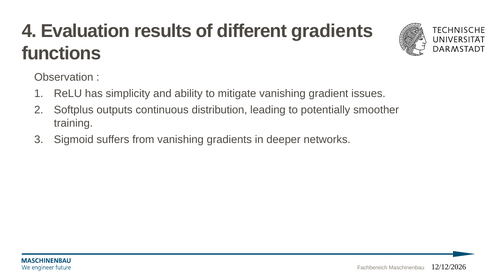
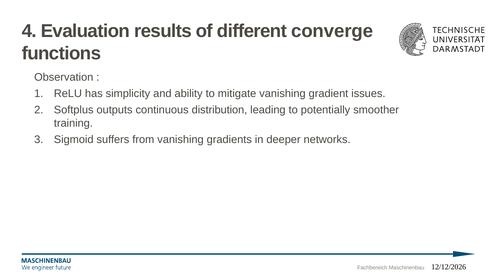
different gradients: gradients -> converge (332, 31)
